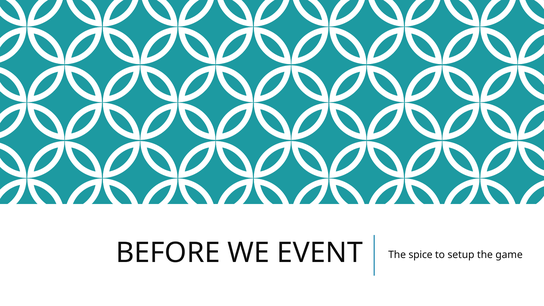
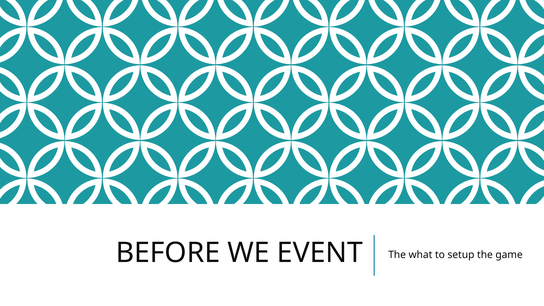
spice: spice -> what (420, 255)
